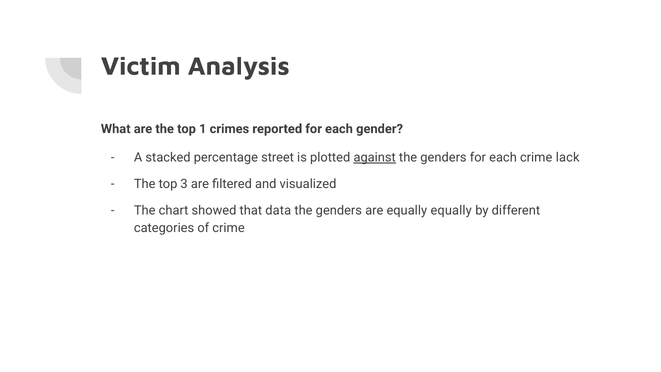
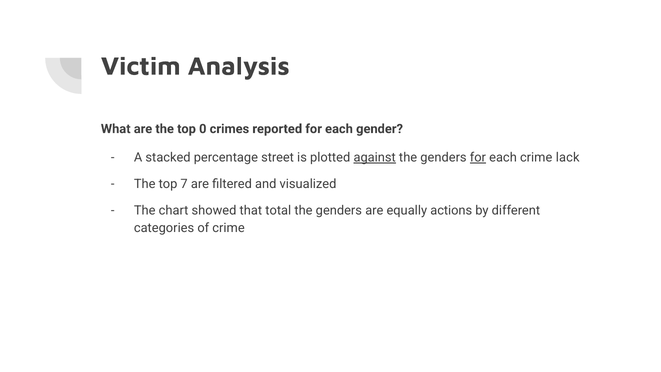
1: 1 -> 0 (203, 129)
for underline: none -> present (478, 157)
3: 3 -> 7 (184, 184)
data: data -> total (278, 211)
equally equally: equally -> actions (451, 211)
